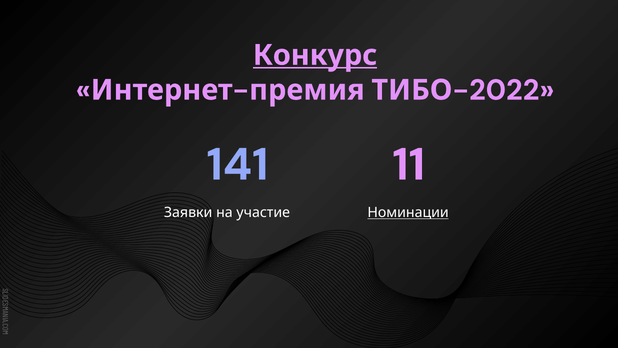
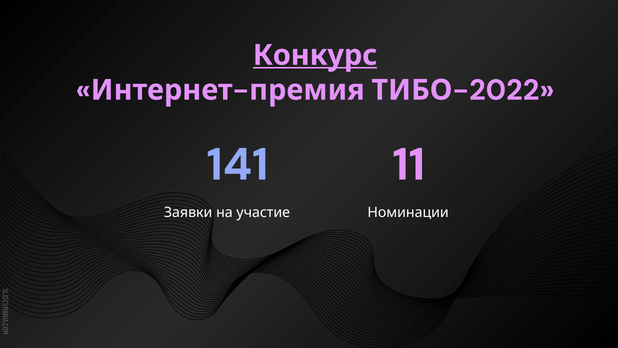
Номинации underline: present -> none (408, 212)
